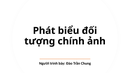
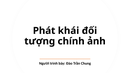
biểu: biểu -> khái (69, 31)
